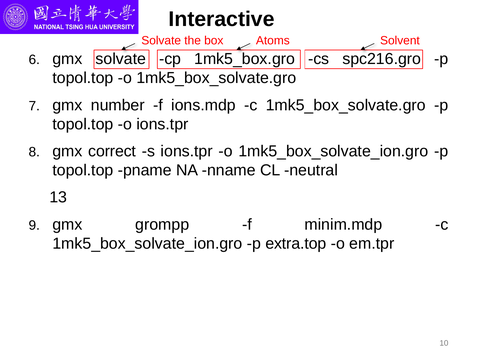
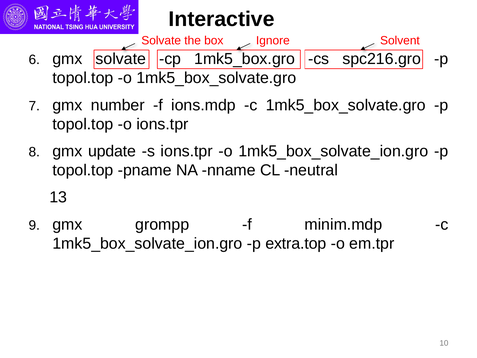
Atoms: Atoms -> Ignore (273, 41)
correct: correct -> update (112, 151)
